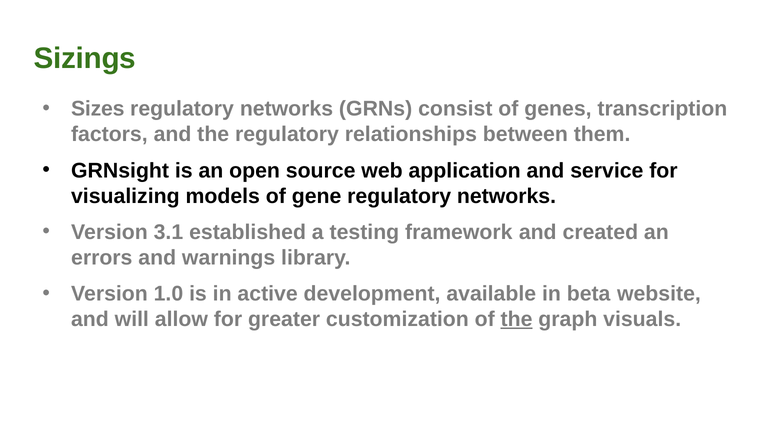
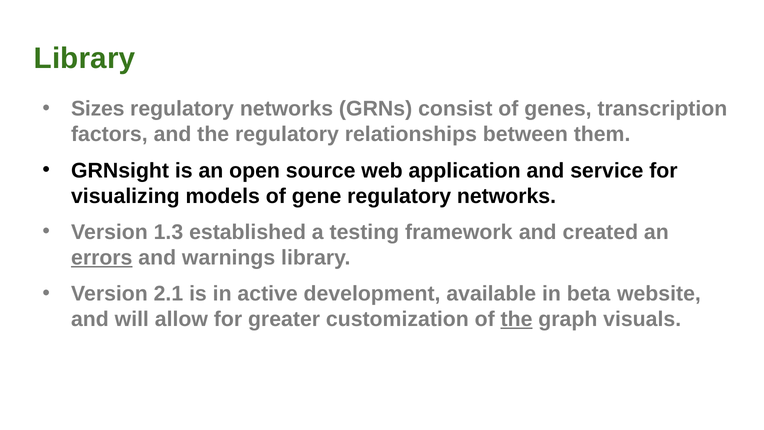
Sizings: Sizings -> Library (85, 58)
3.1: 3.1 -> 1.3 (168, 232)
errors underline: none -> present (102, 258)
1.0: 1.0 -> 2.1 (168, 294)
